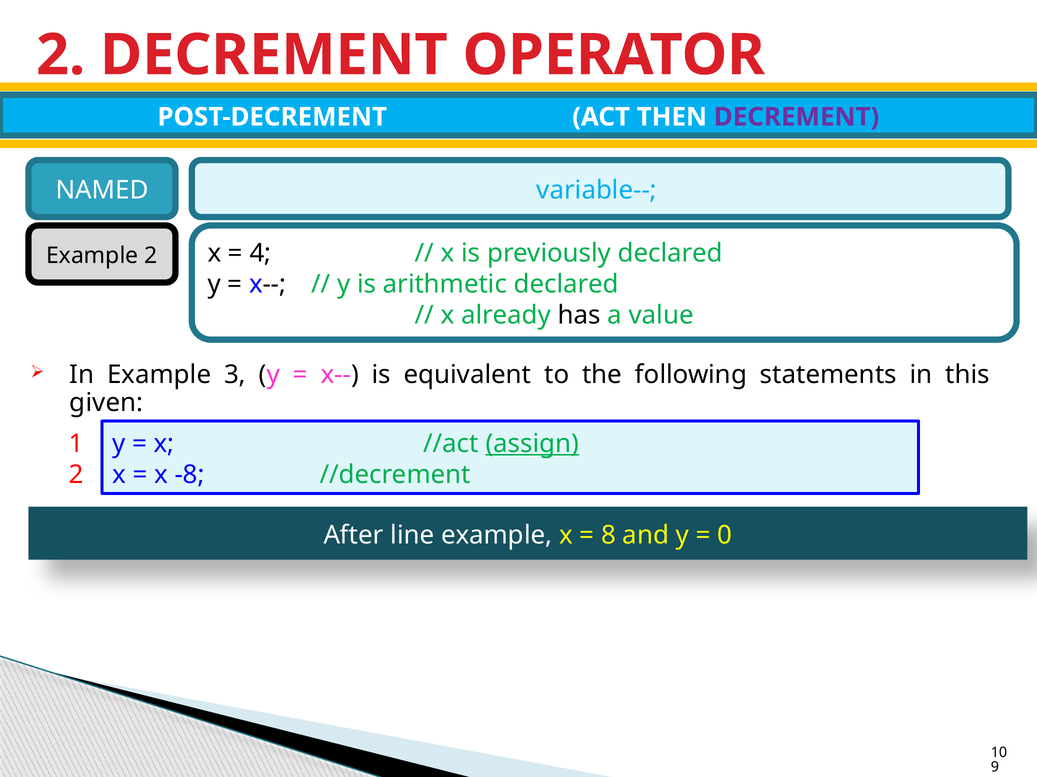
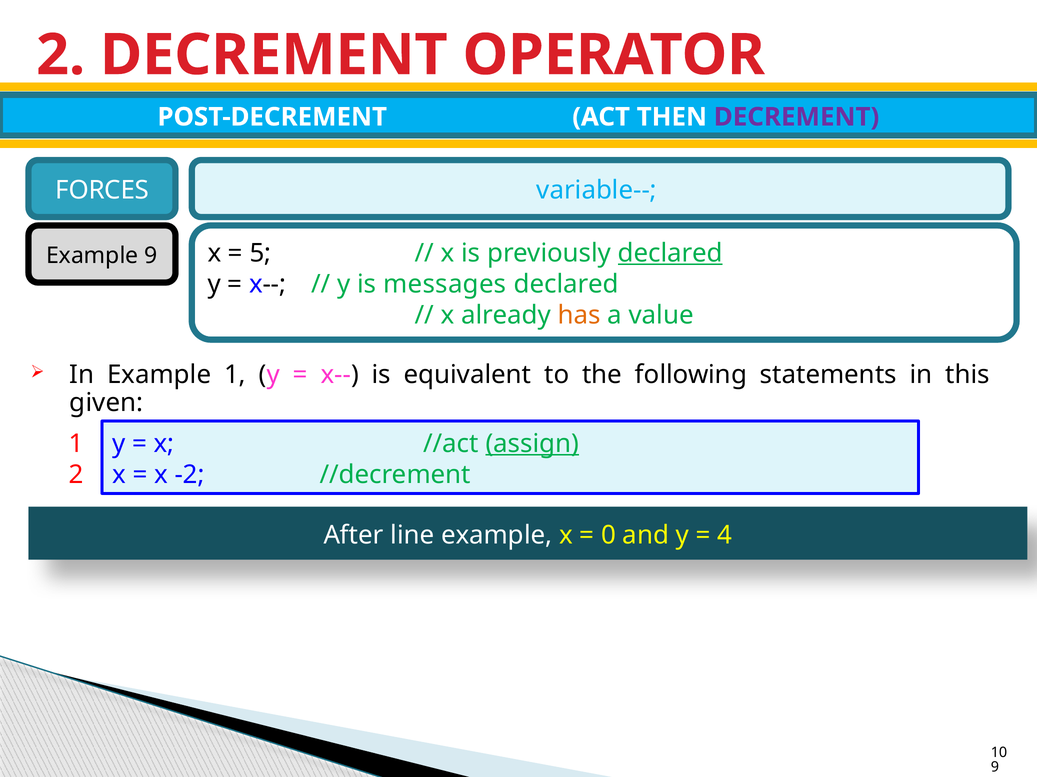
NAMED: NAMED -> FORCES (102, 191)
Example 2: 2 -> 9 (151, 256)
4: 4 -> 5 (260, 254)
declared underline: none -> present (670, 254)
arithmetic: arithmetic -> messages (445, 285)
has colour: black -> orange (579, 316)
Example 3: 3 -> 1 (235, 375)
-8: -8 -> -2 (190, 475)
8: 8 -> 0 (608, 536)
0: 0 -> 4 (725, 536)
